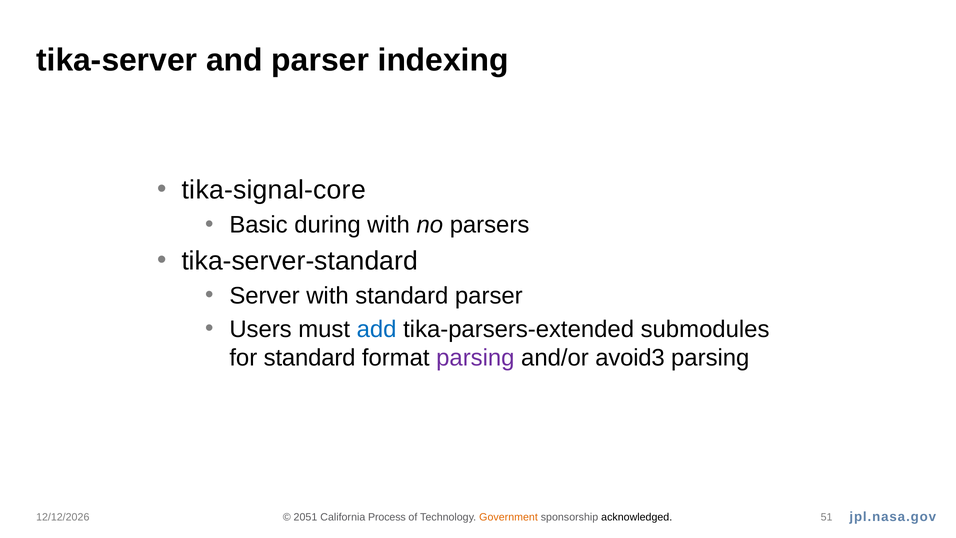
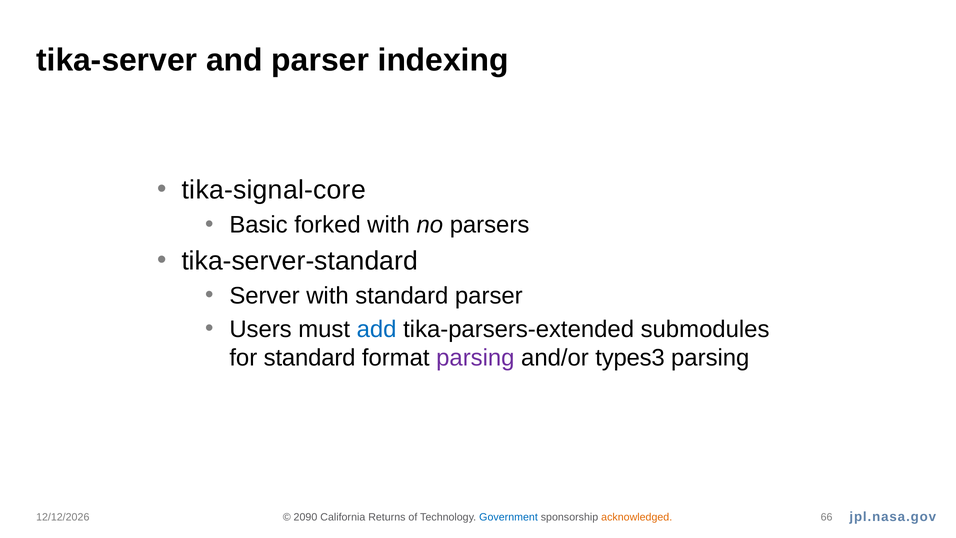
during: during -> forked (328, 225)
avoid3: avoid3 -> types3 (630, 358)
2051: 2051 -> 2090 (305, 517)
Process: Process -> Returns (387, 517)
Government colour: orange -> blue (509, 517)
acknowledged colour: black -> orange (637, 517)
51: 51 -> 66 (827, 517)
